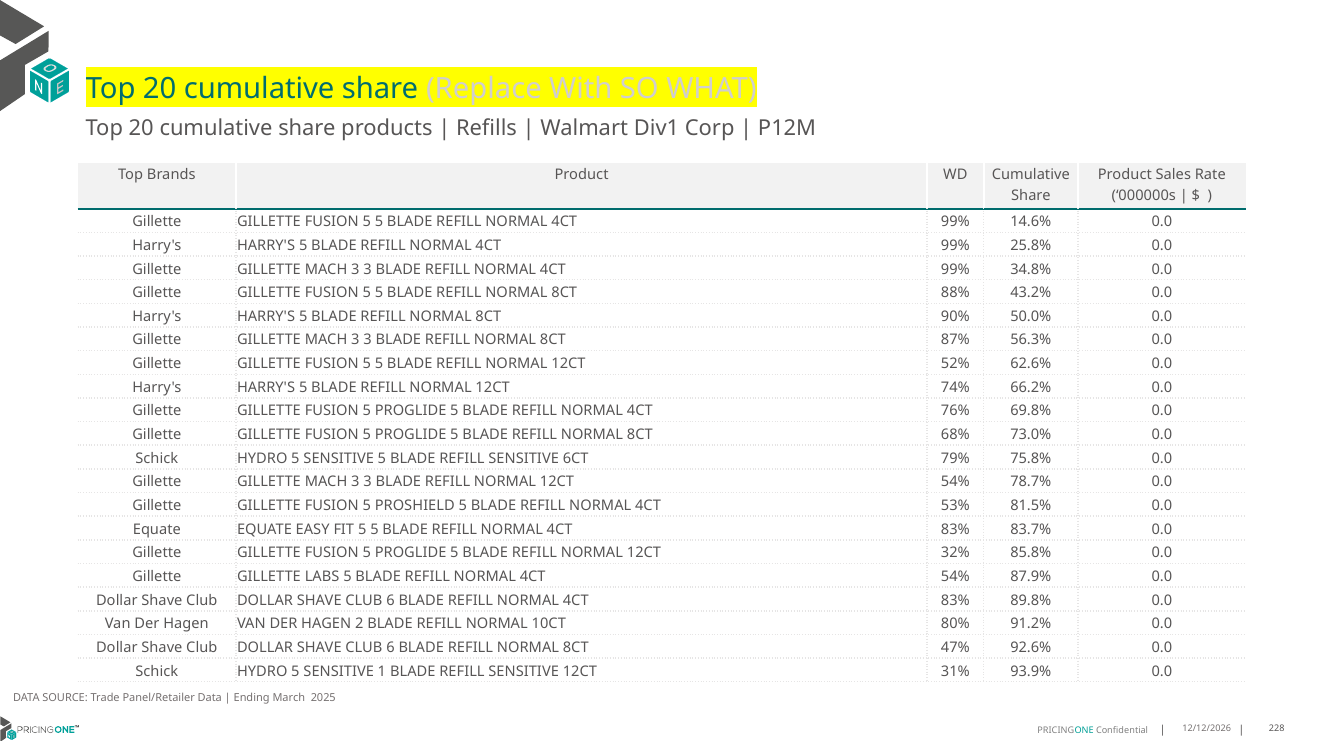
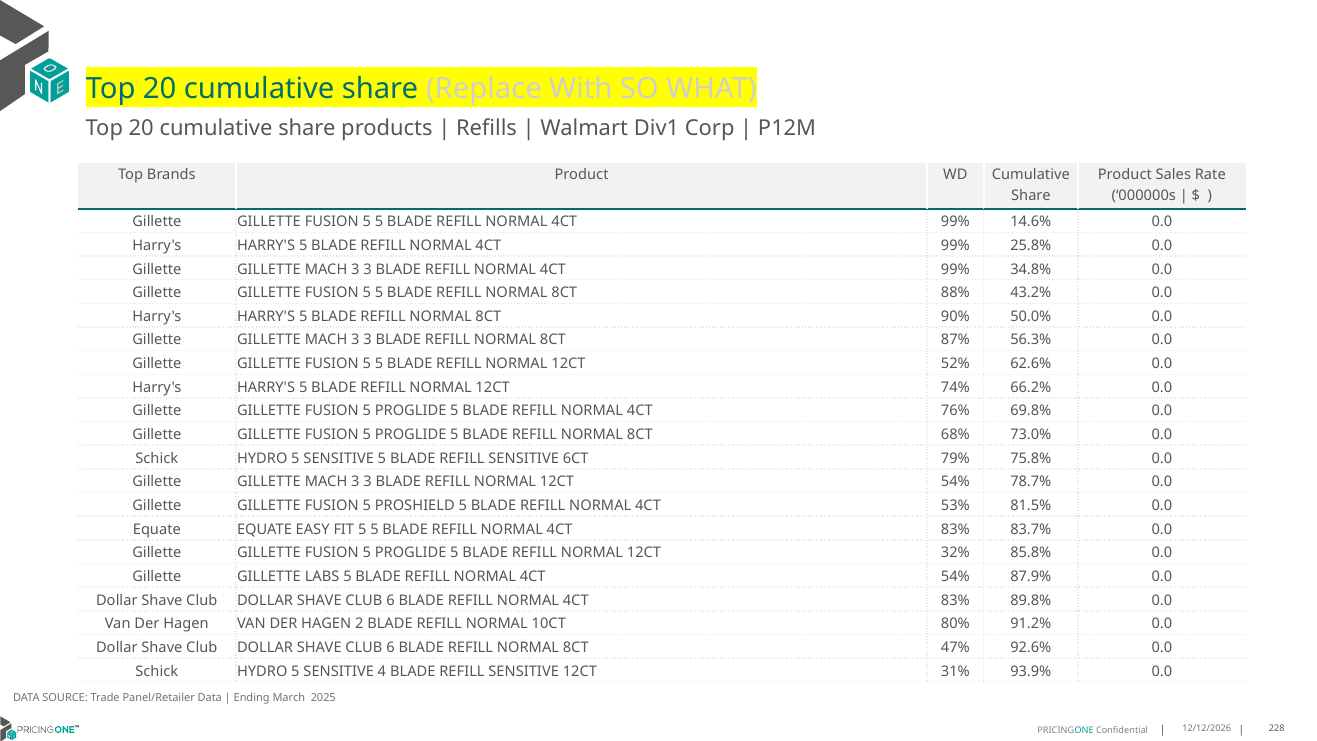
1: 1 -> 4 (382, 671)
